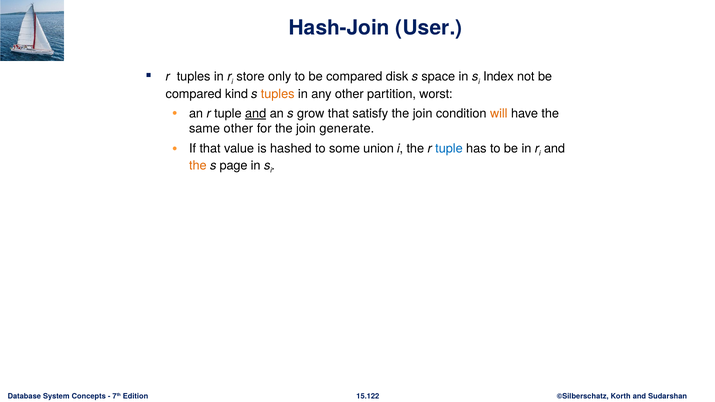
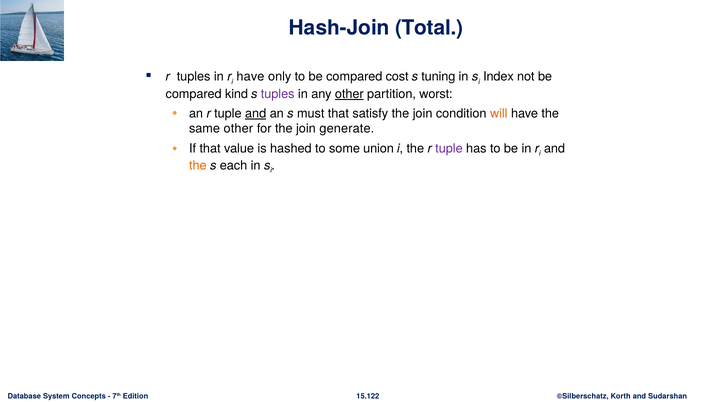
User: User -> Total (429, 28)
i store: store -> have (250, 77)
disk: disk -> cost (397, 77)
space: space -> tuning (438, 77)
tuples colour: orange -> purple (278, 94)
other underline: none -> present (349, 94)
grow: grow -> must (311, 114)
tuple colour: blue -> purple (449, 148)
page: page -> each (233, 166)
